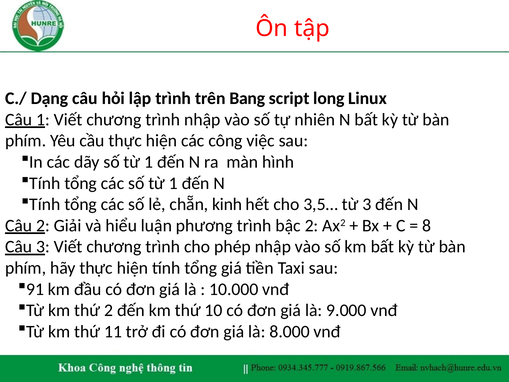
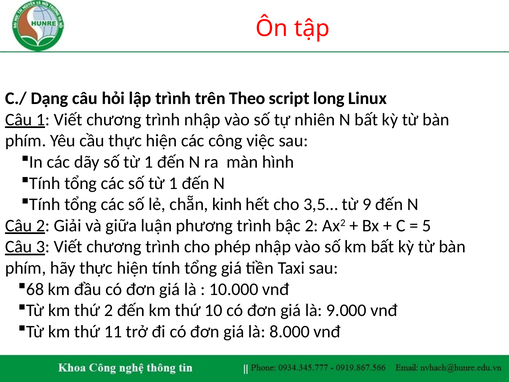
Bang: Bang -> Theo (247, 98)
từ 3: 3 -> 9 (367, 204)
hiểu: hiểu -> giữa (121, 225)
8: 8 -> 5 (427, 225)
91: 91 -> 68 (35, 289)
